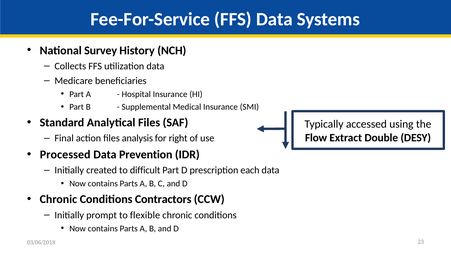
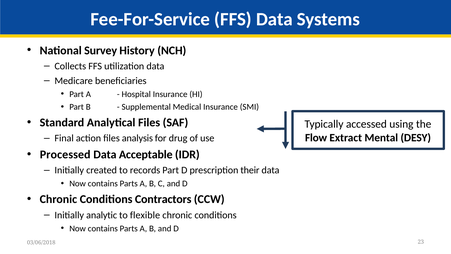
right: right -> drug (178, 138)
Double: Double -> Mental (381, 137)
Prevention: Prevention -> Acceptable (146, 154)
difficult: difficult -> records (145, 170)
each: each -> their (250, 170)
prompt: prompt -> analytic (102, 215)
